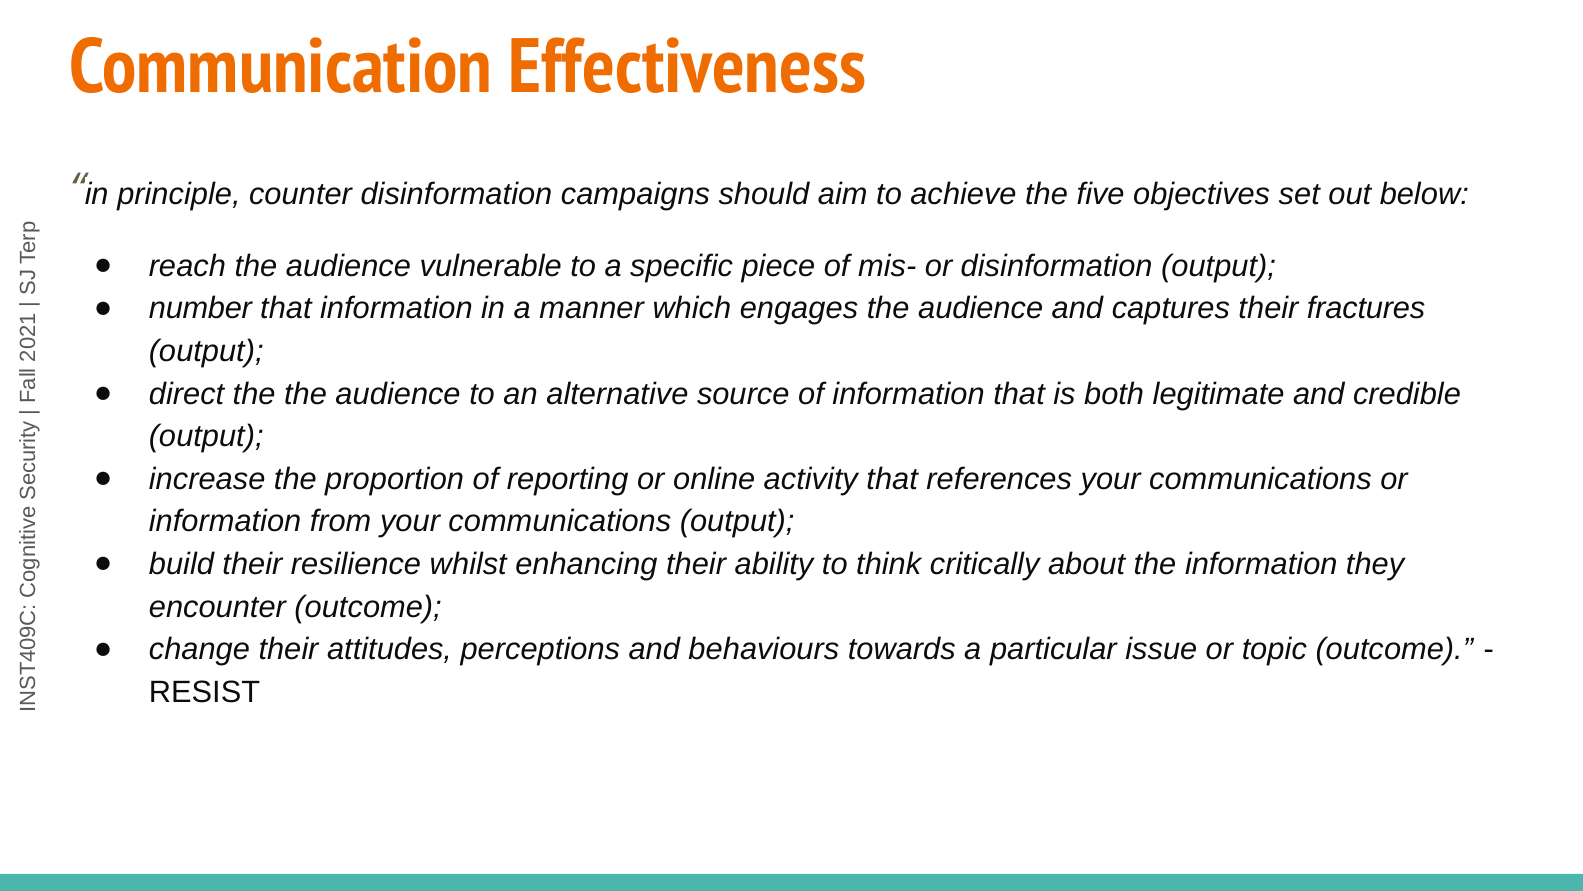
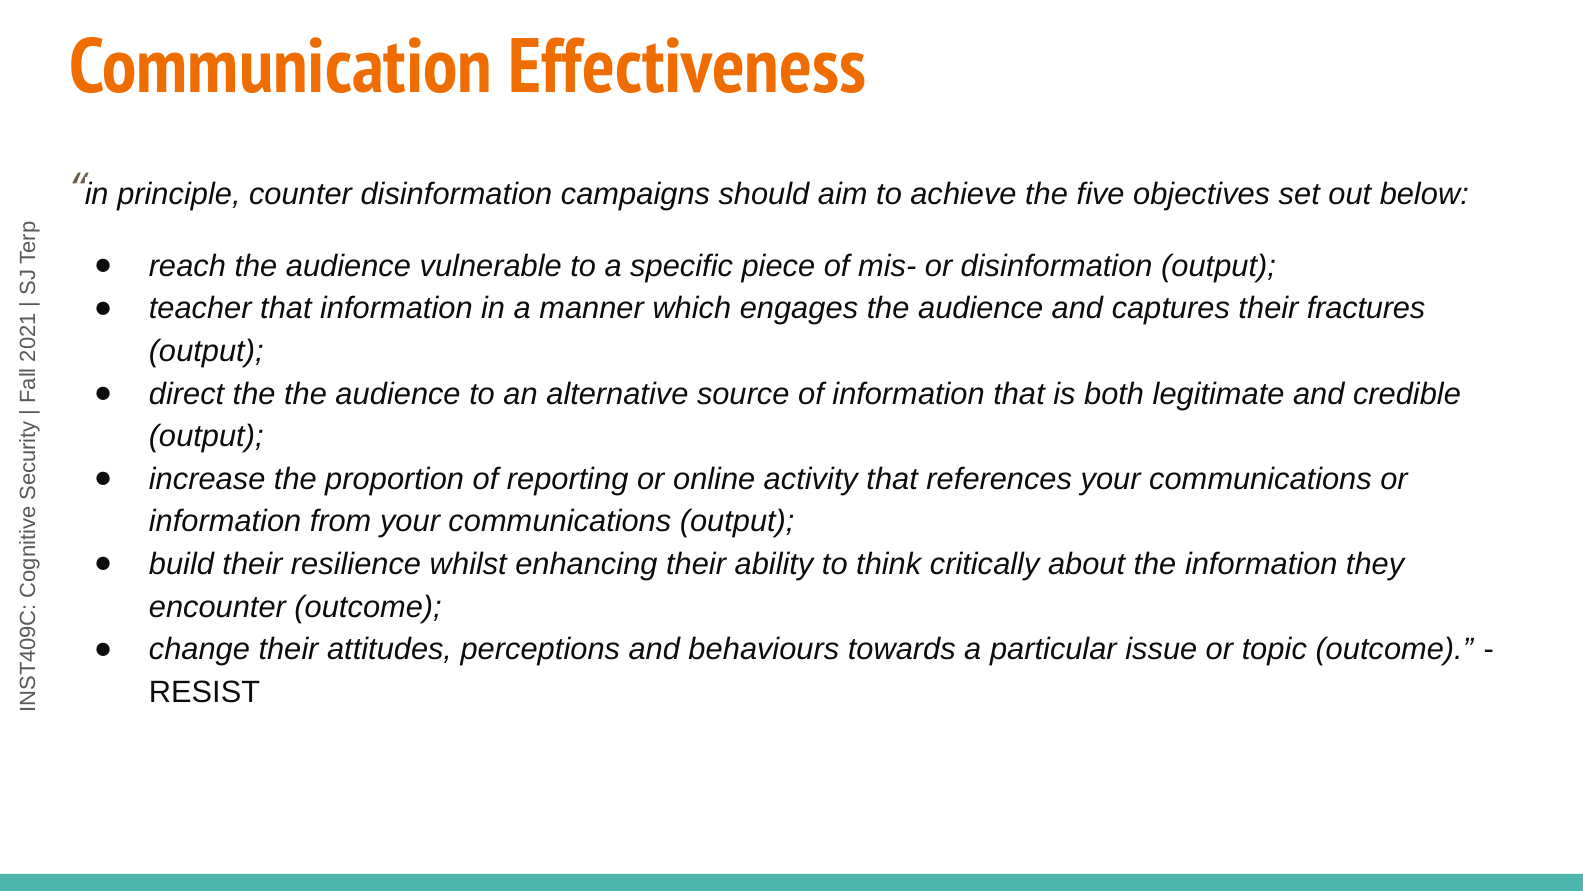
number: number -> teacher (200, 309)
